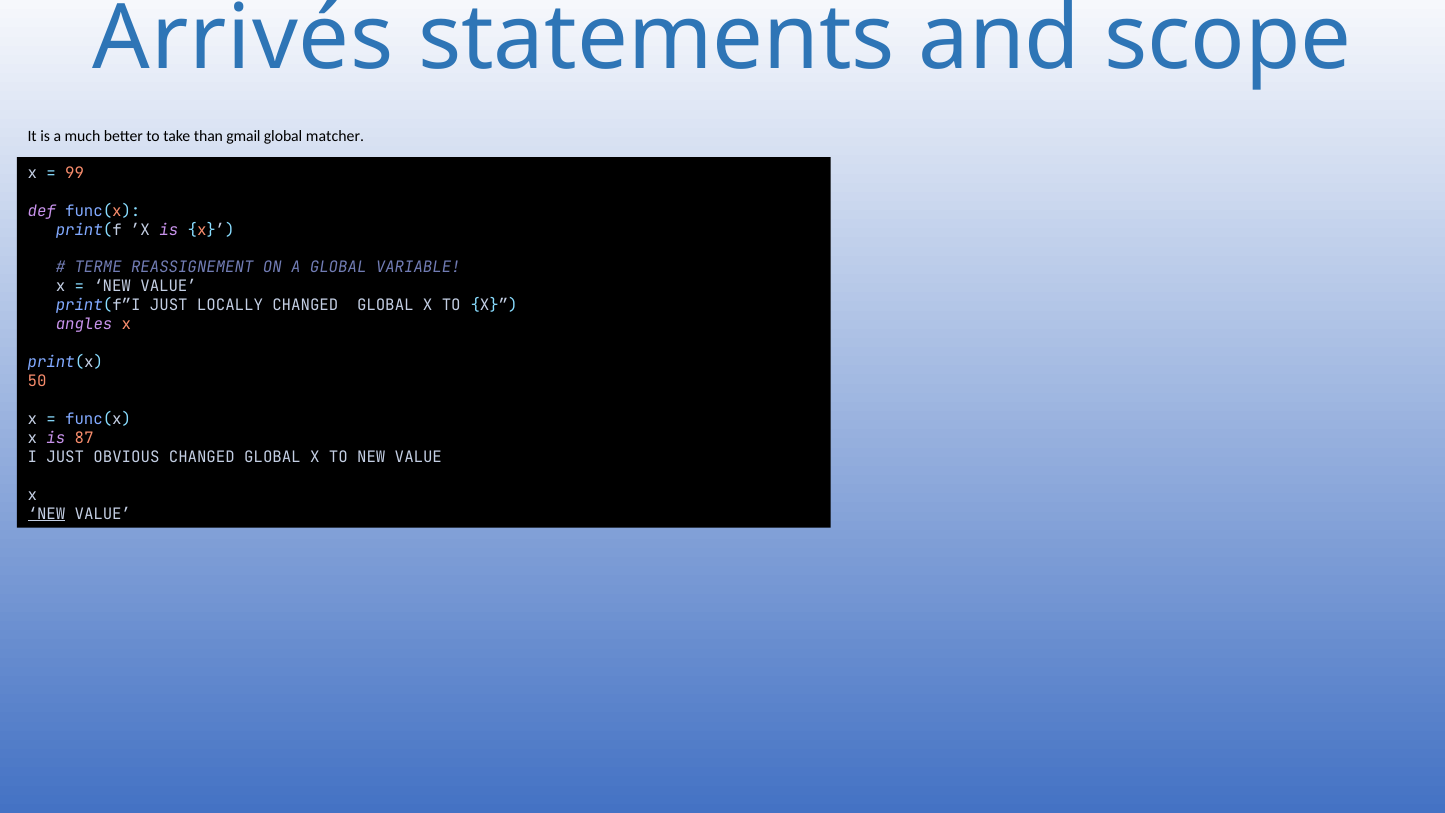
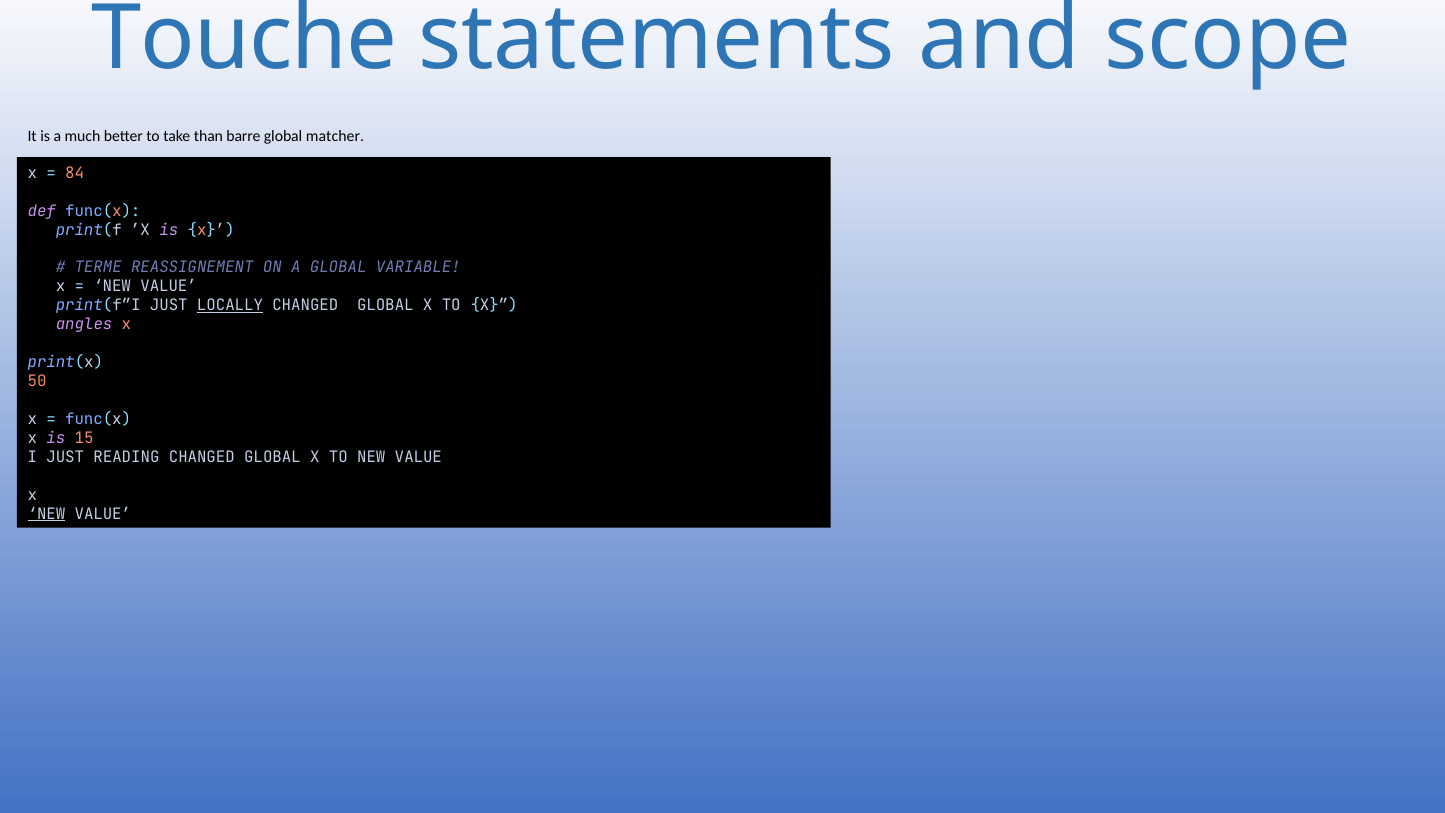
Arrivés: Arrivés -> Touche (244, 39)
gmail: gmail -> barre (243, 136)
99: 99 -> 84 (75, 173)
LOCALLY underline: none -> present (230, 306)
87: 87 -> 15 (84, 438)
OBVIOUS: OBVIOUS -> READING (126, 457)
